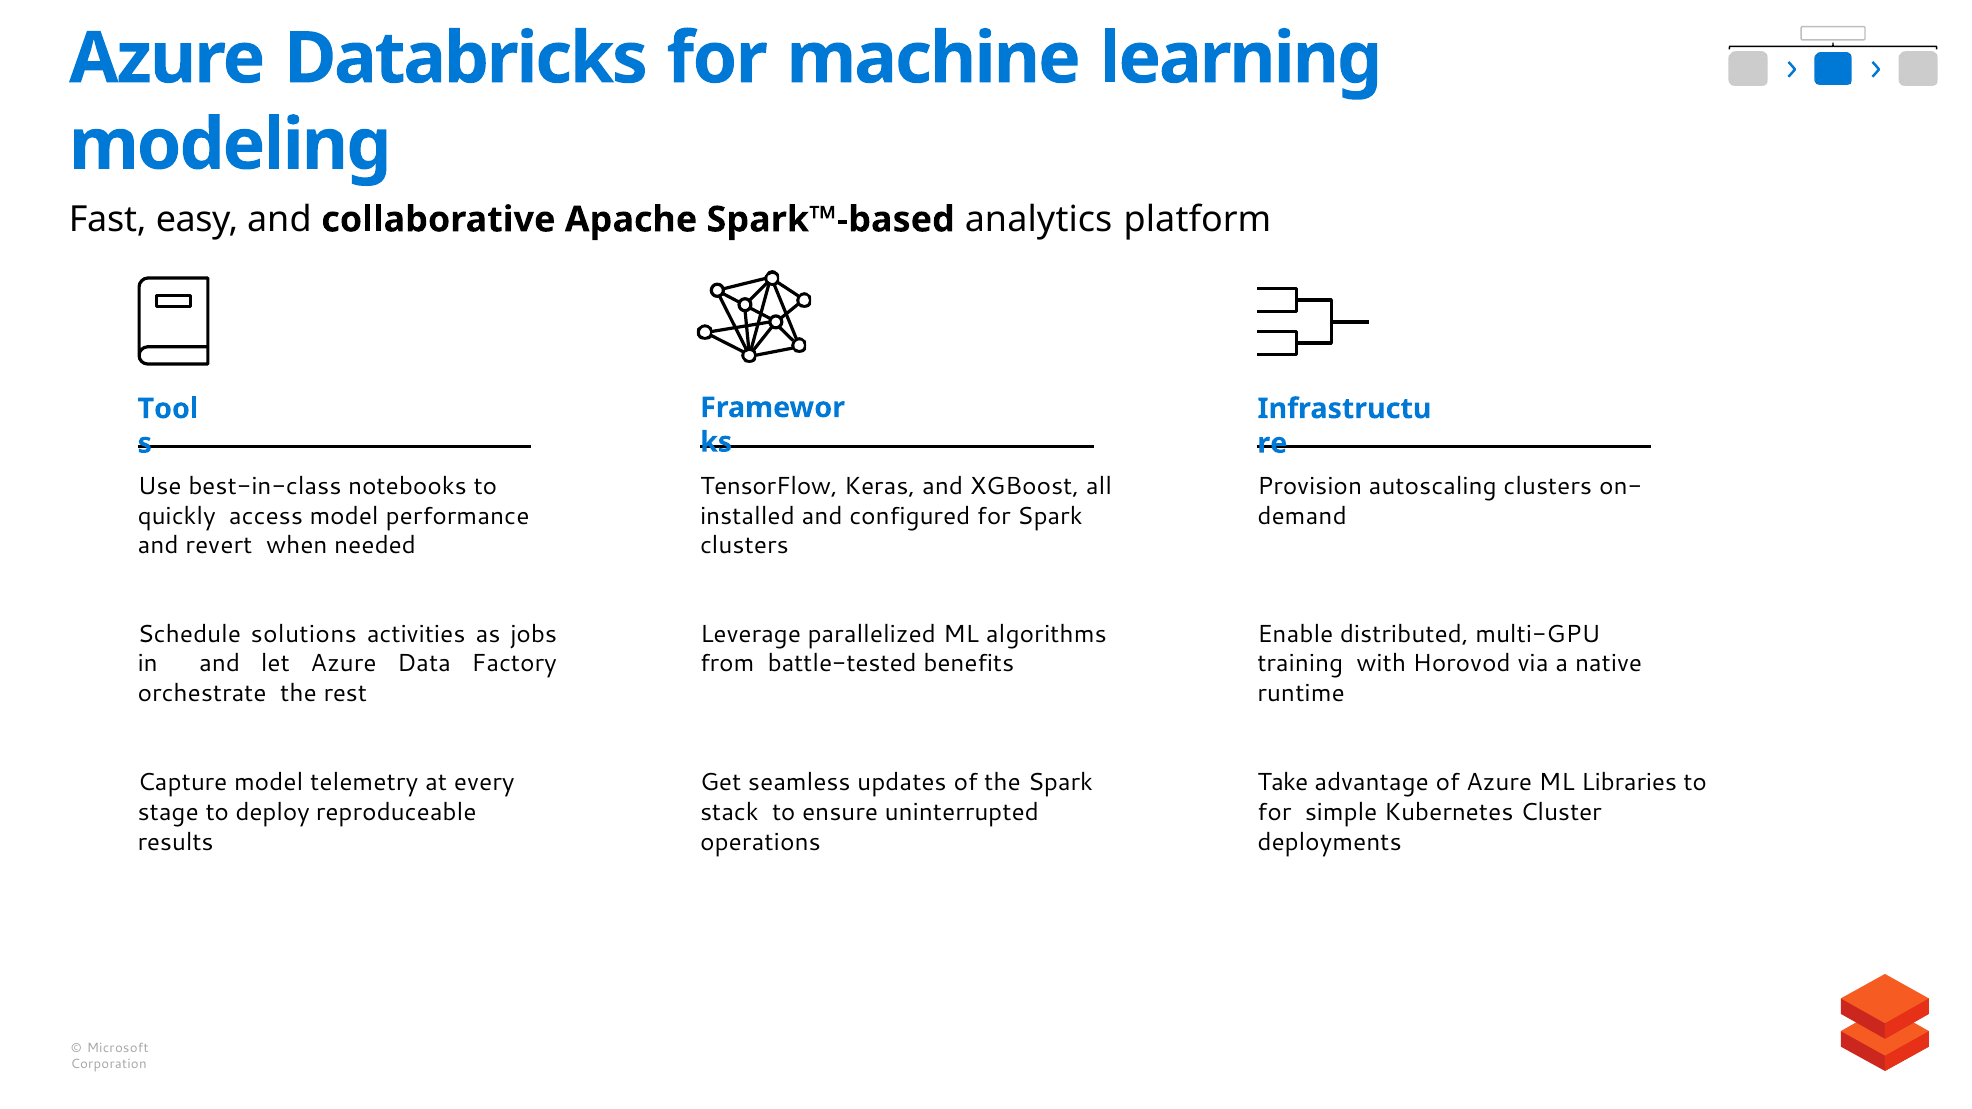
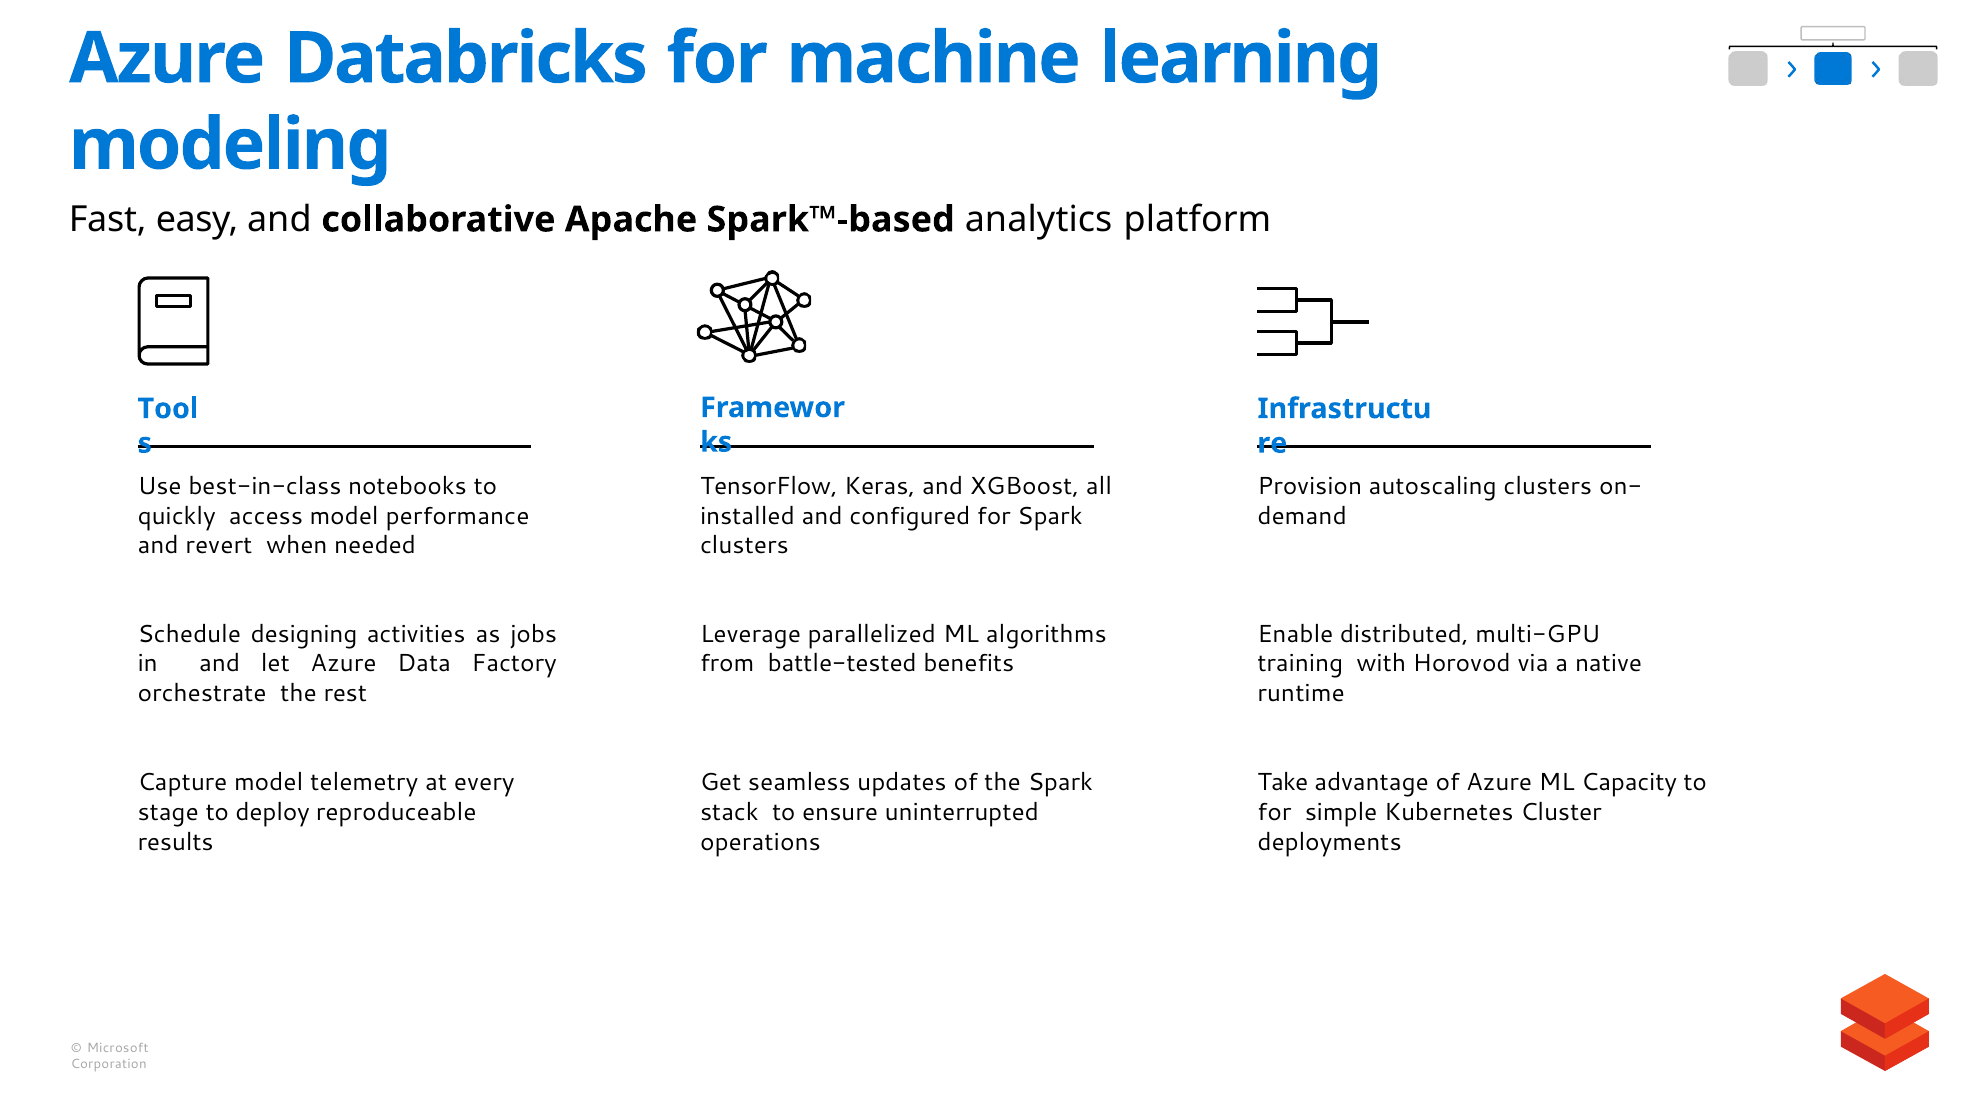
solutions: solutions -> designing (304, 634)
Libraries: Libraries -> Capacity (1629, 783)
